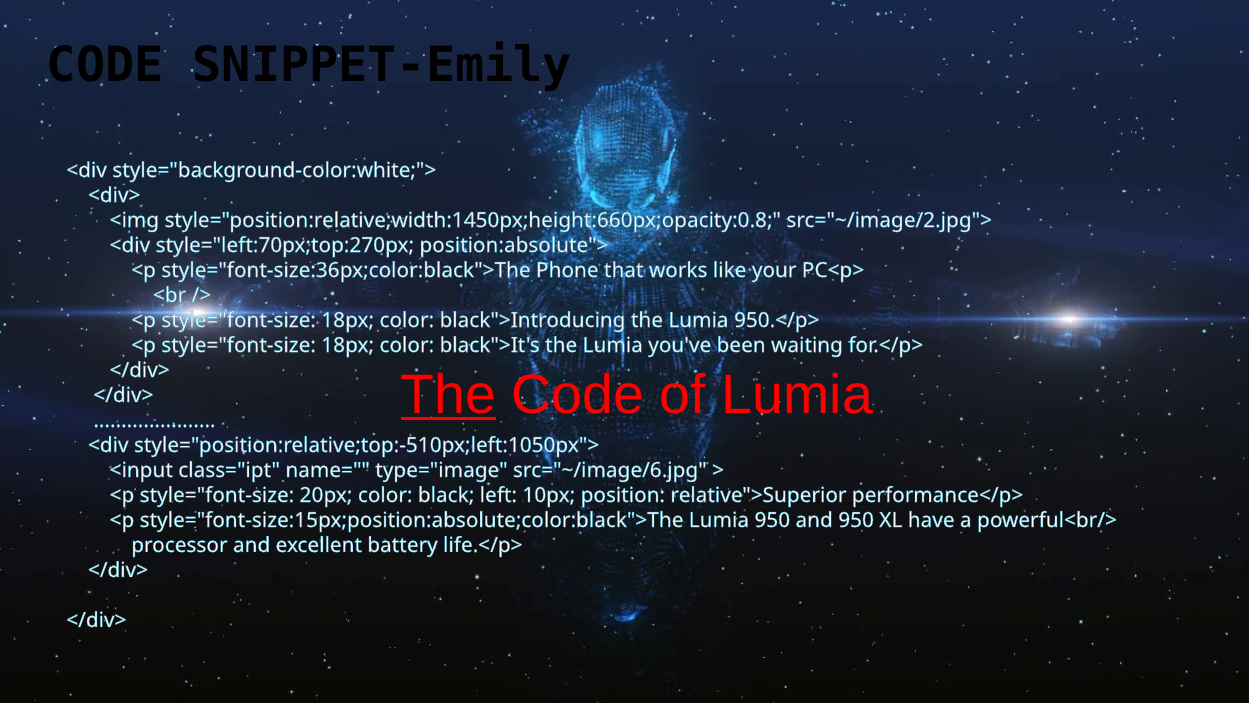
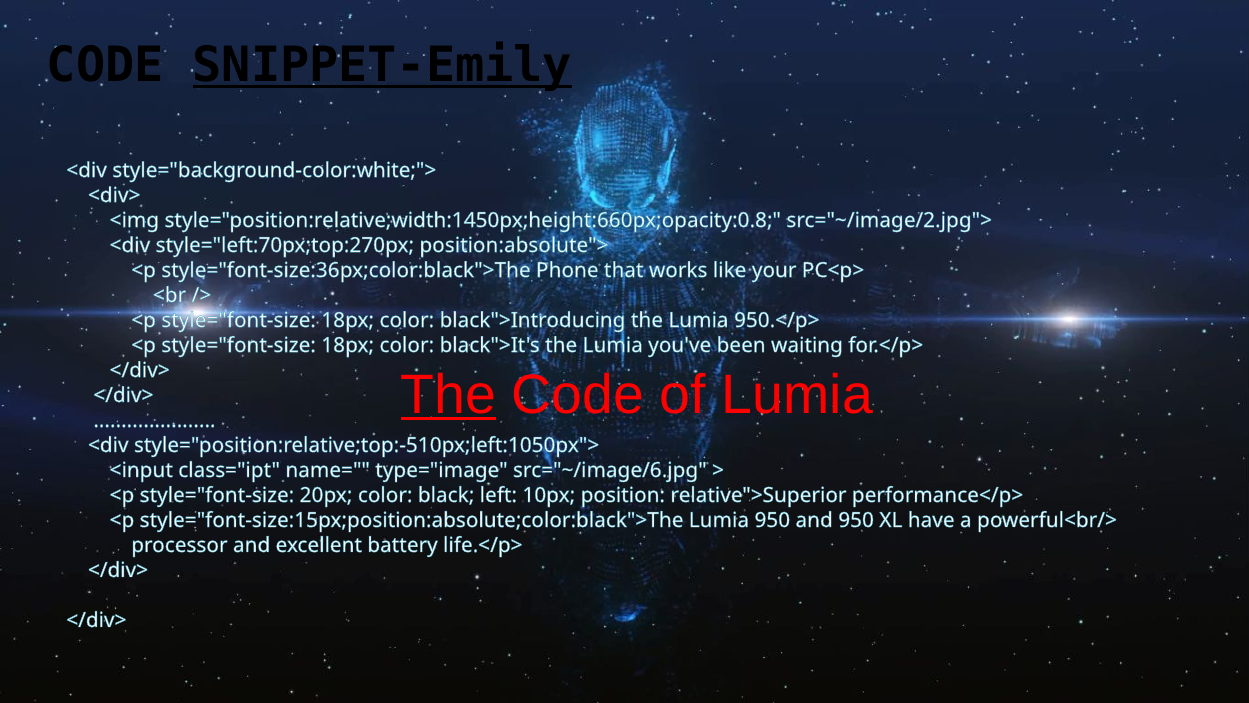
SNIPPET-Emily underline: none -> present (382, 66)
